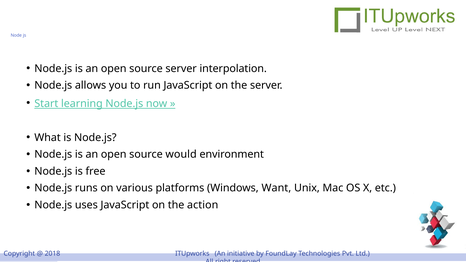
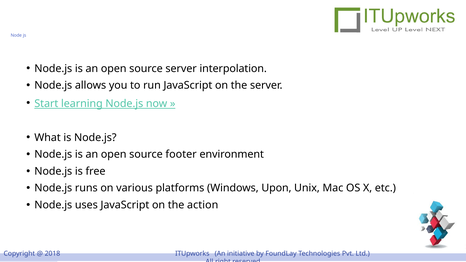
would: would -> footer (181, 154)
Want: Want -> Upon (276, 188)
